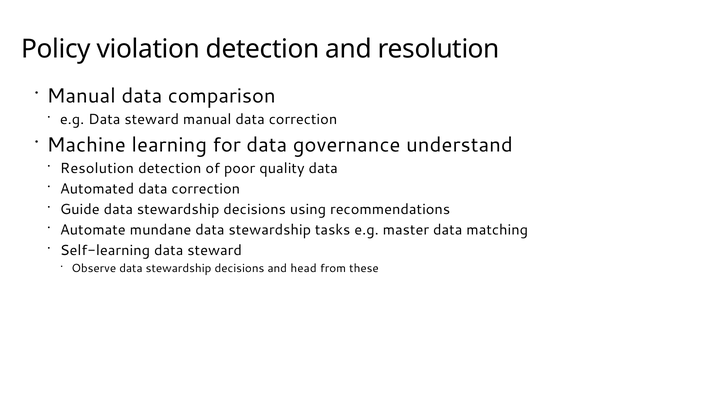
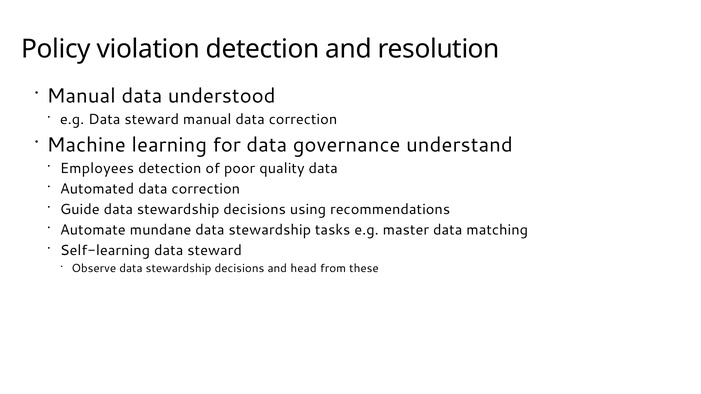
comparison: comparison -> understood (222, 96)
Resolution: Resolution -> Employees (97, 169)
